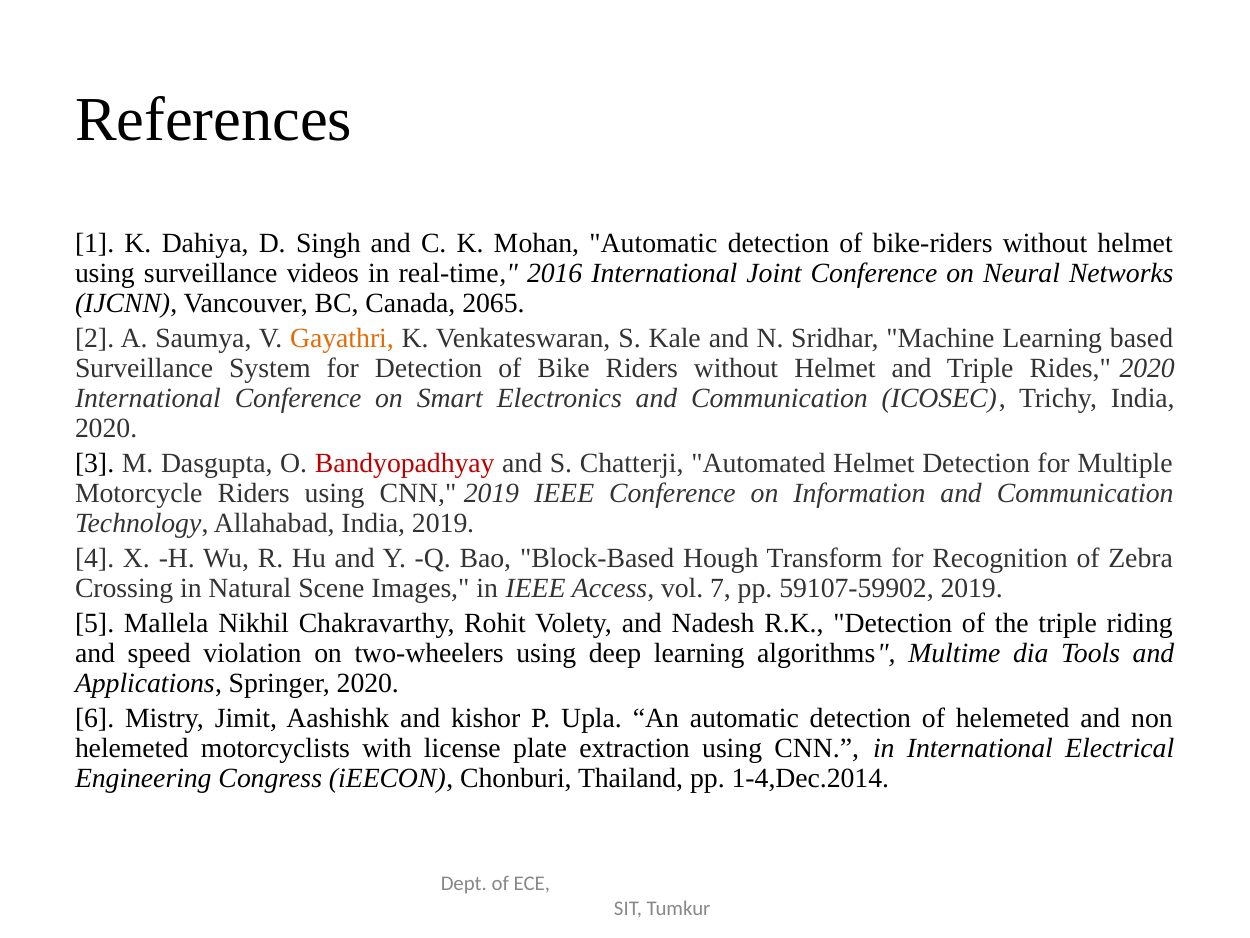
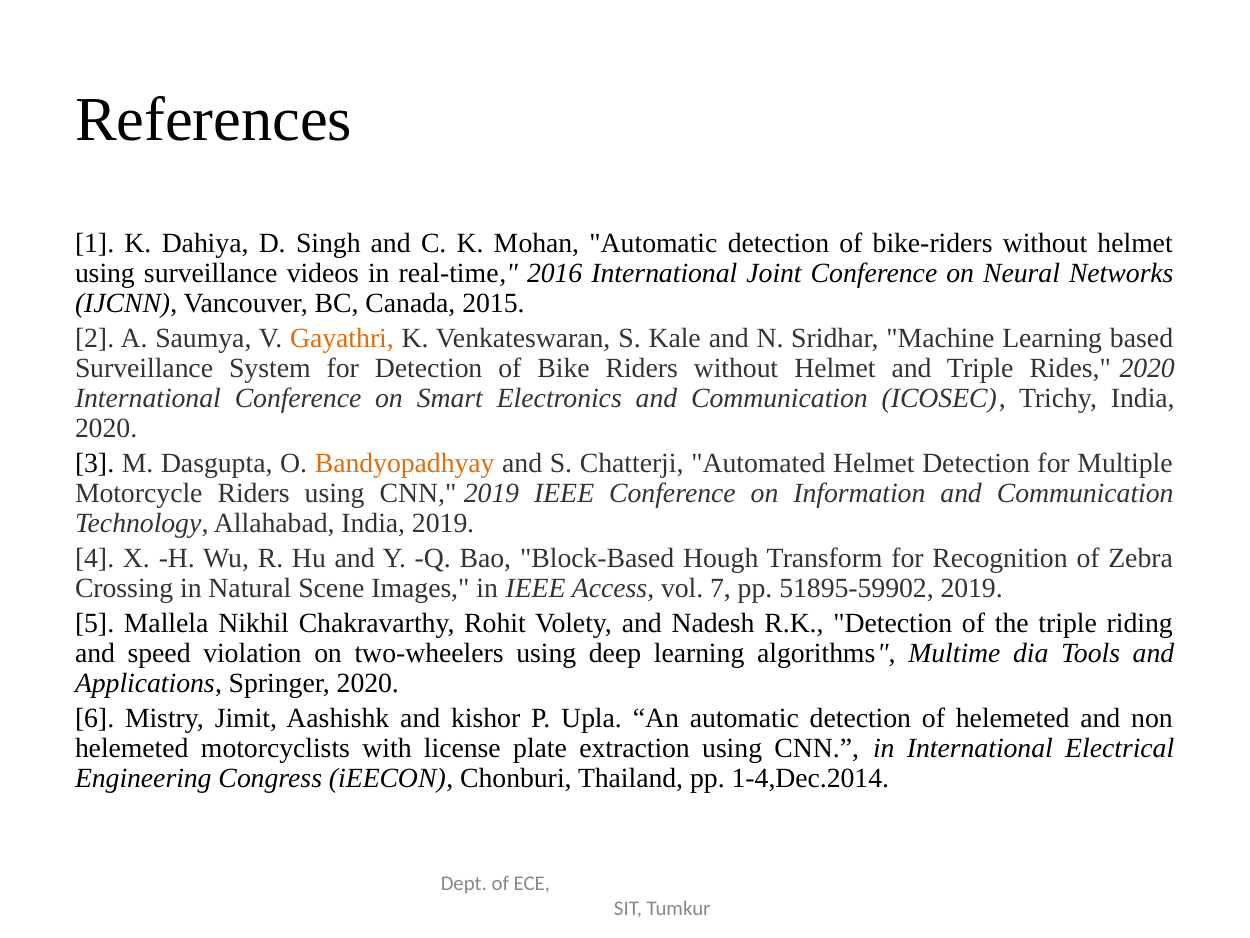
2065: 2065 -> 2015 (493, 304)
Bandyopadhyay colour: red -> orange (405, 463)
59107-59902: 59107-59902 -> 51895-59902 (856, 588)
